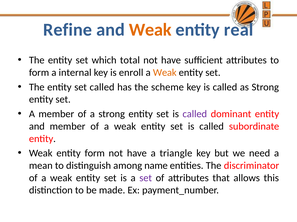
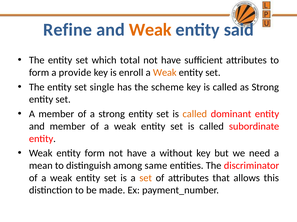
real: real -> said (239, 30)
internal: internal -> provide (75, 73)
set called: called -> single (102, 87)
called colour: purple -> orange (195, 114)
triangle: triangle -> without (176, 154)
name: name -> same (156, 166)
set colour: purple -> orange (146, 178)
